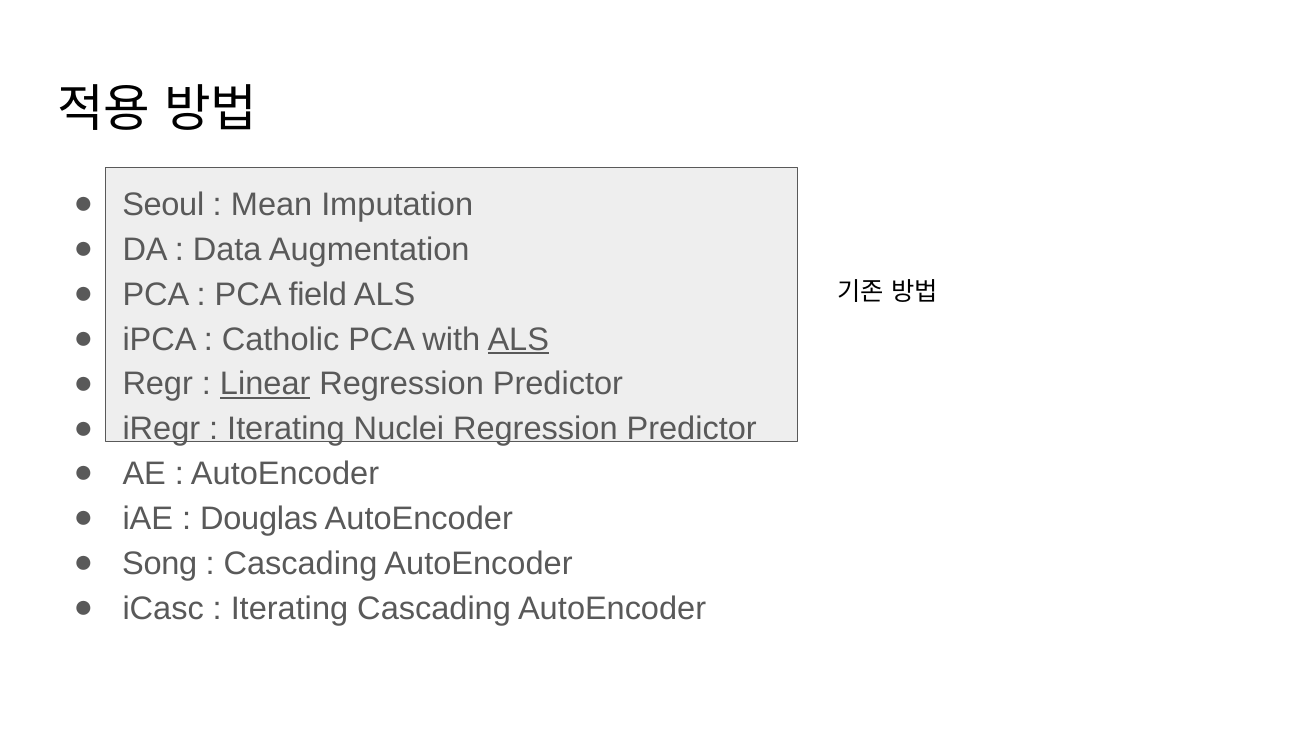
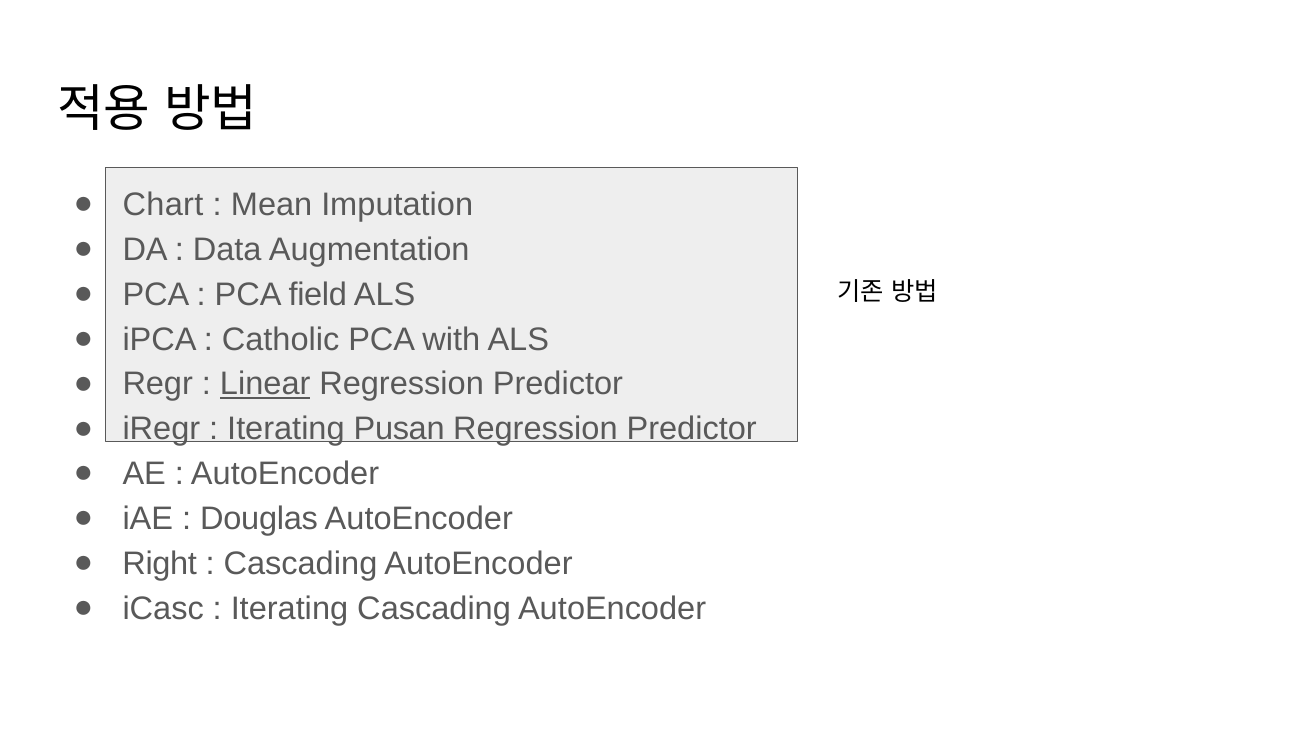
Seoul: Seoul -> Chart (163, 205)
ALS underline: present -> none (518, 339)
Nuclei: Nuclei -> Pusan (399, 429)
Song: Song -> Right (160, 564)
